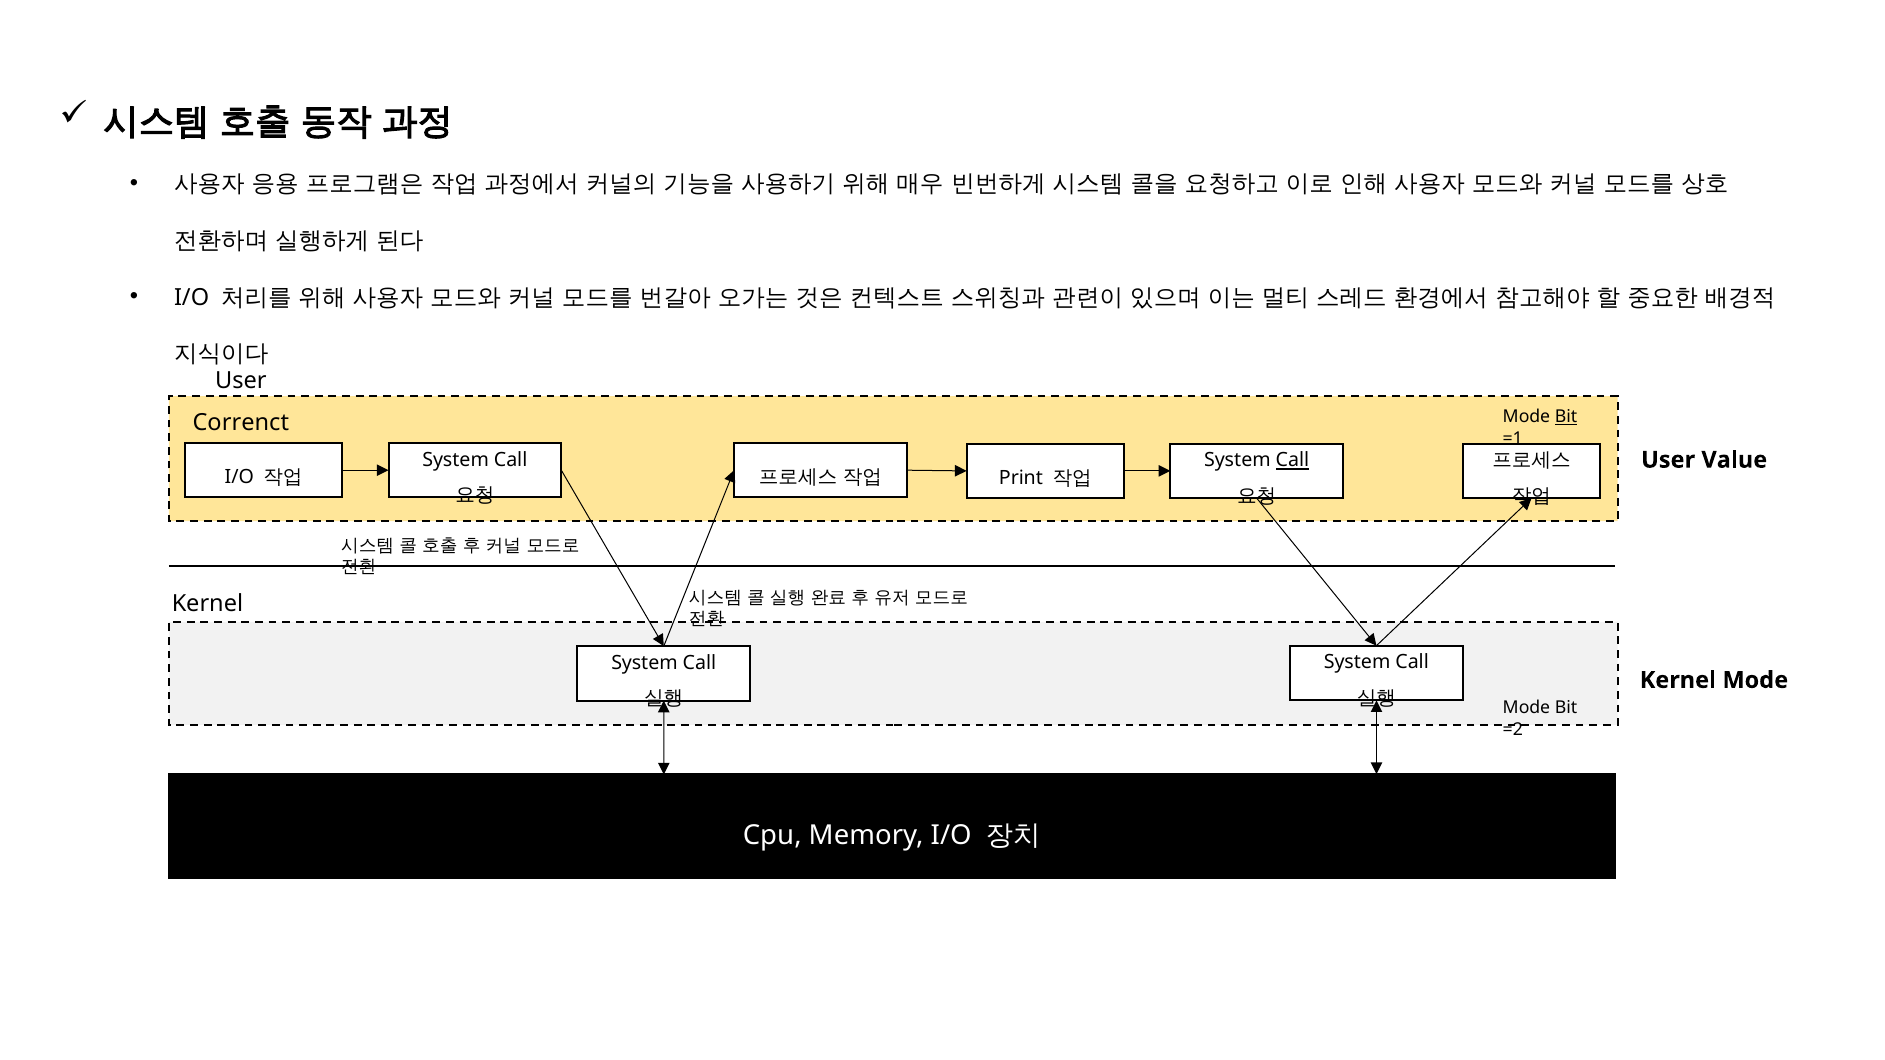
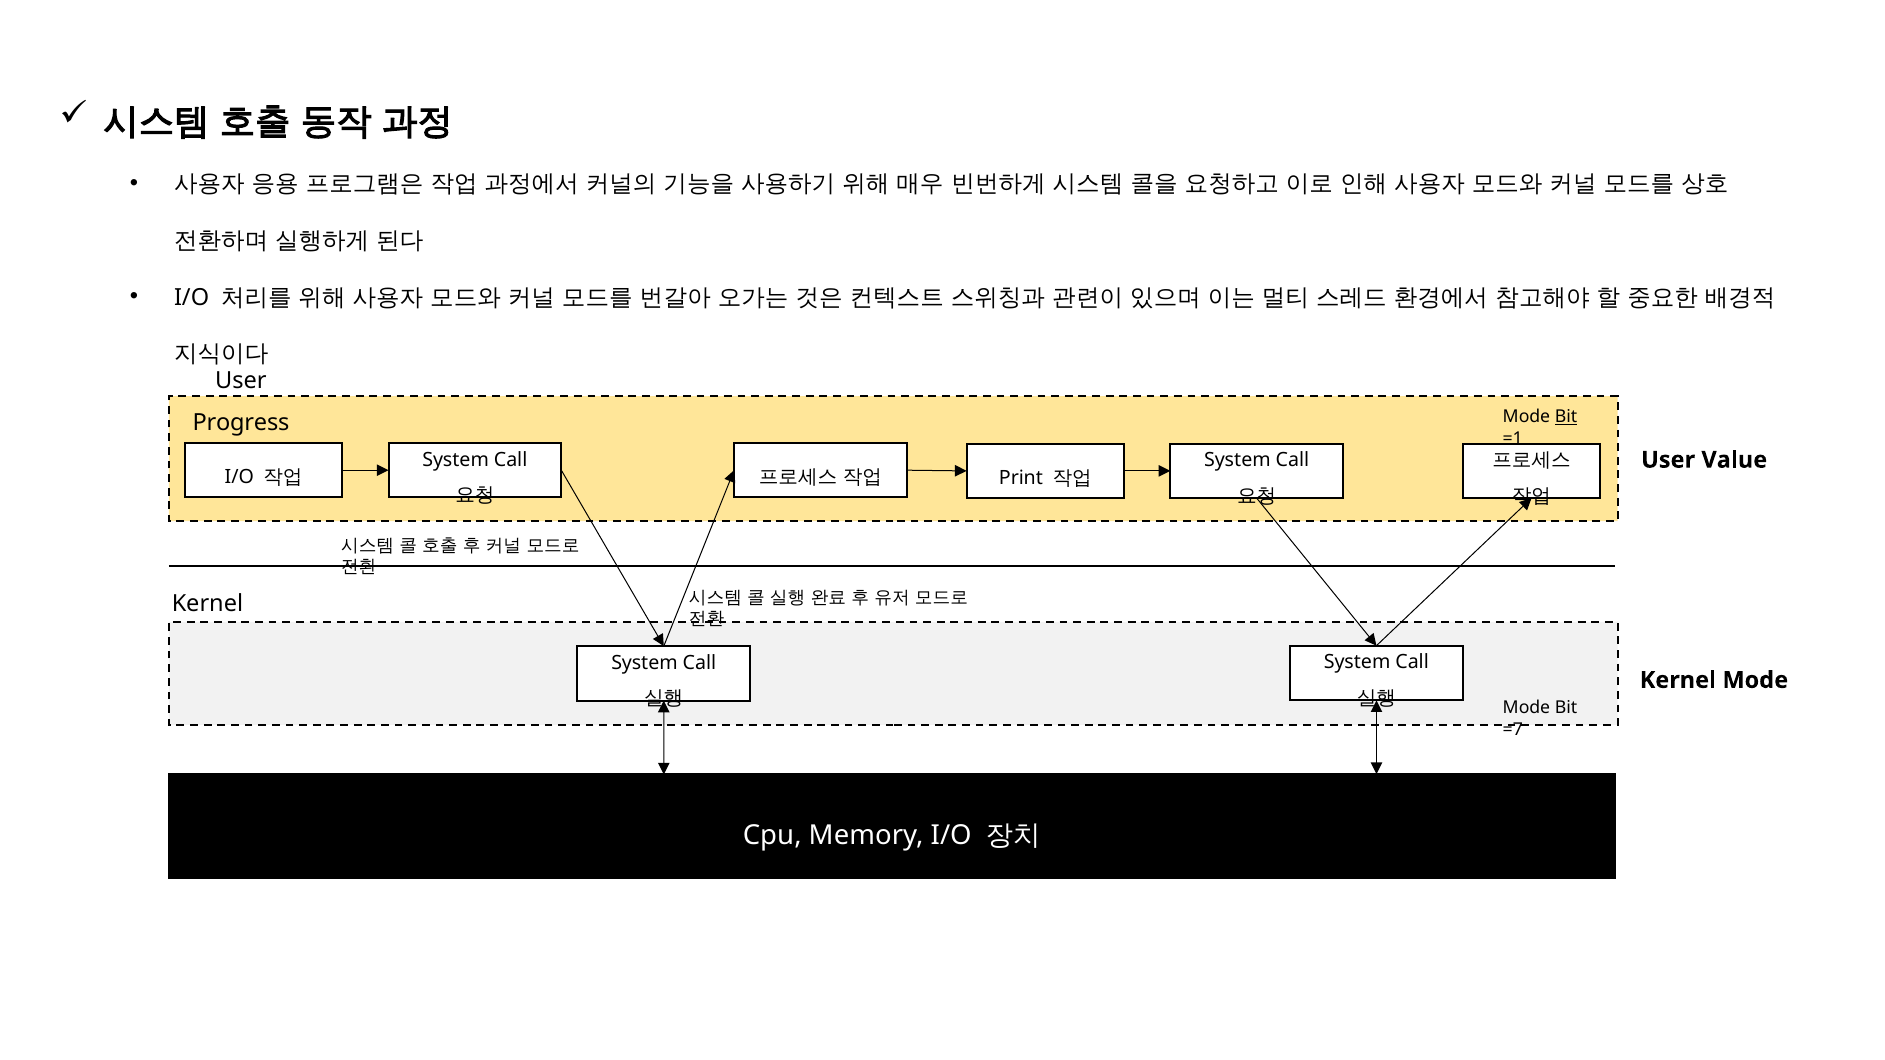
Correnct: Correnct -> Progress (241, 423)
Call underline: present -> none (1292, 461)
=2: =2 -> =7 (1513, 730)
